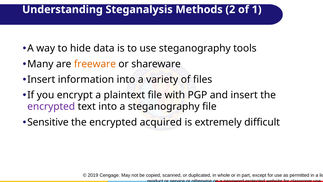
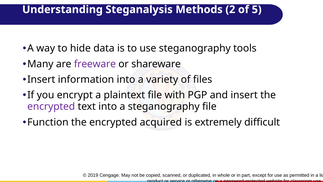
1: 1 -> 5 (257, 10)
freeware colour: orange -> purple (95, 64)
Sensitive: Sensitive -> Function (48, 122)
